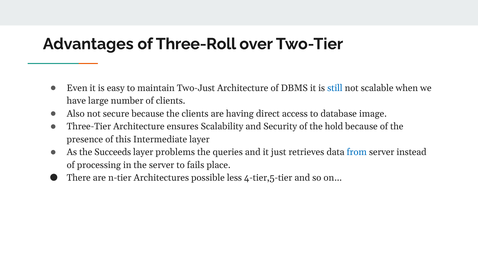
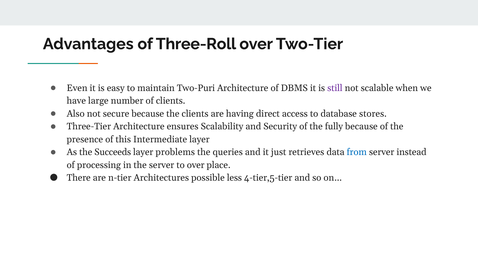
Two-Just: Two-Just -> Two-Puri (196, 88)
still colour: blue -> purple (335, 88)
image: image -> stores (373, 114)
hold: hold -> fully (334, 126)
to fails: fails -> over (196, 165)
